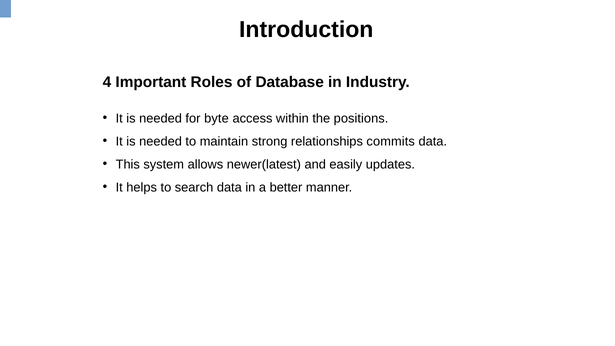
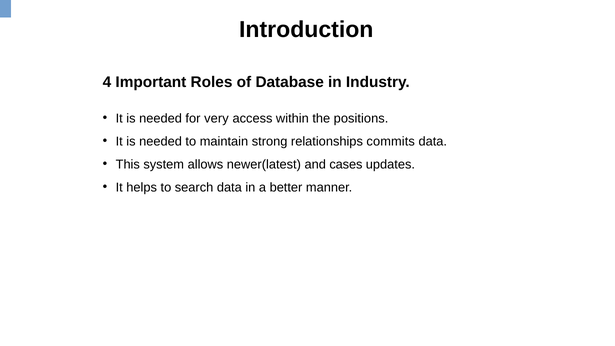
byte: byte -> very (216, 118)
easily: easily -> cases (346, 164)
